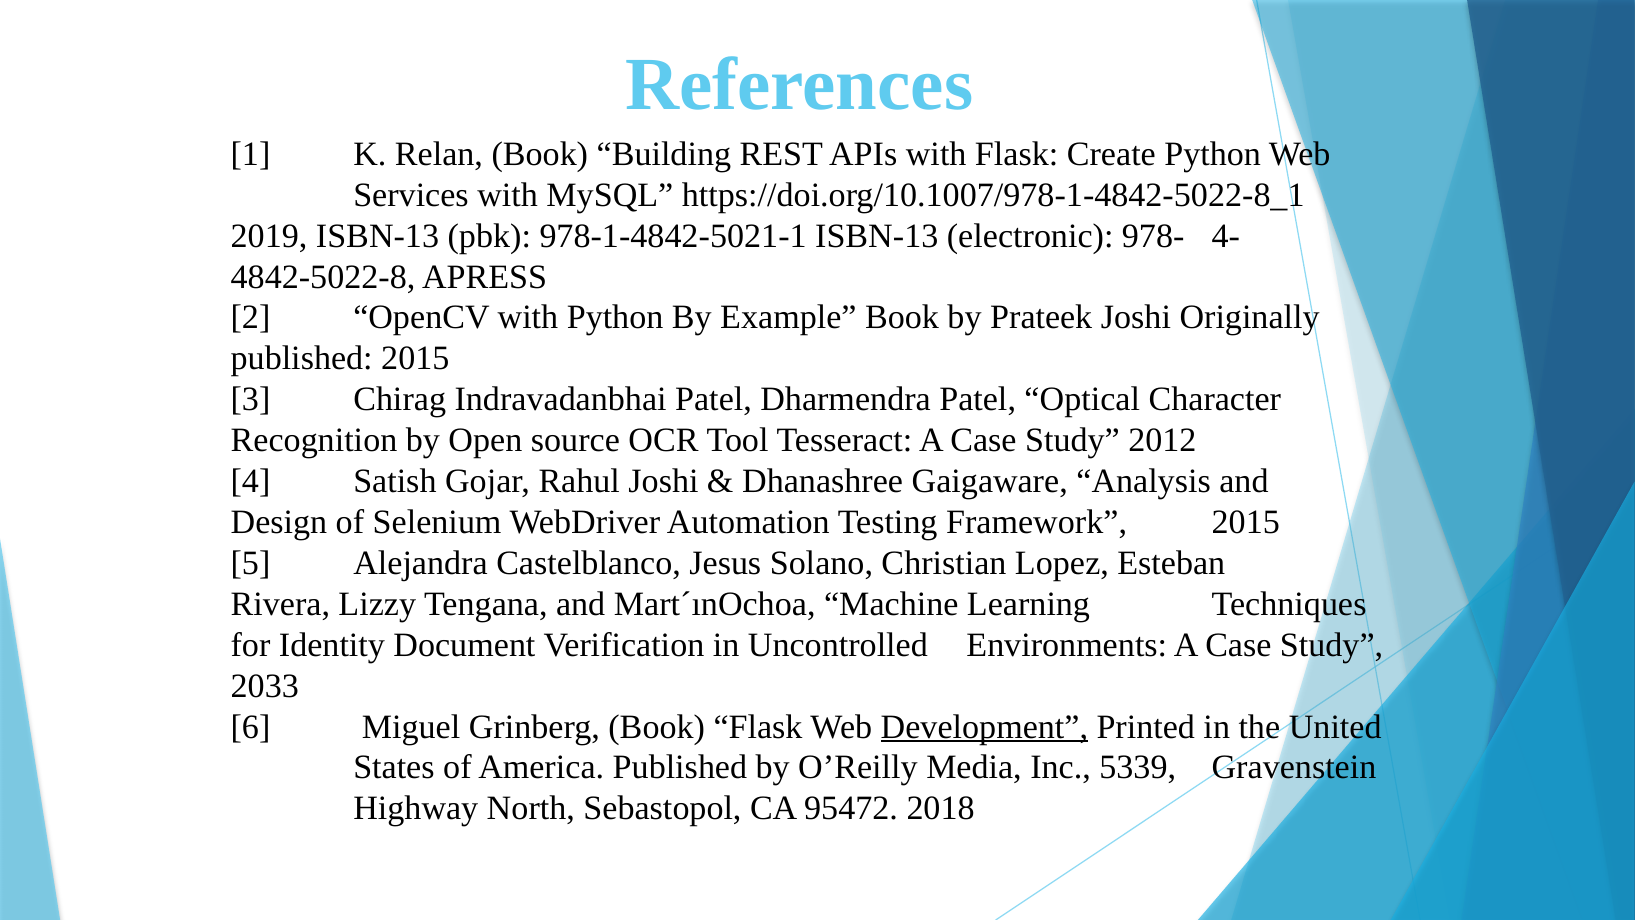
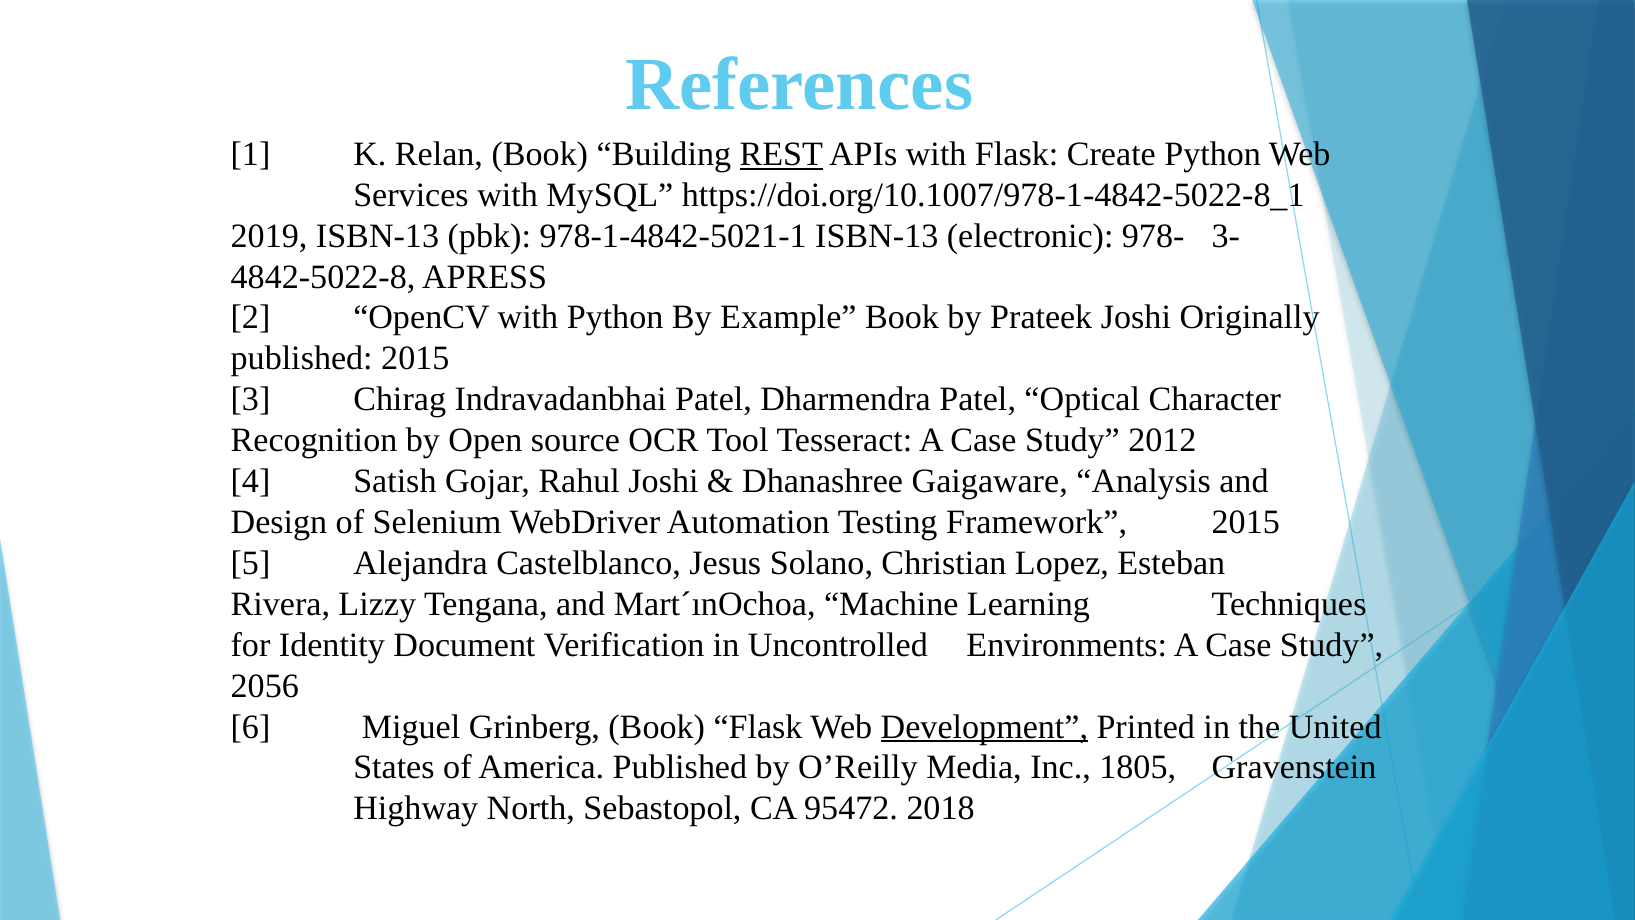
REST underline: none -> present (781, 154)
4-: 4- -> 3- (1226, 236)
2033: 2033 -> 2056 (265, 686)
5339: 5339 -> 1805 (1138, 767)
